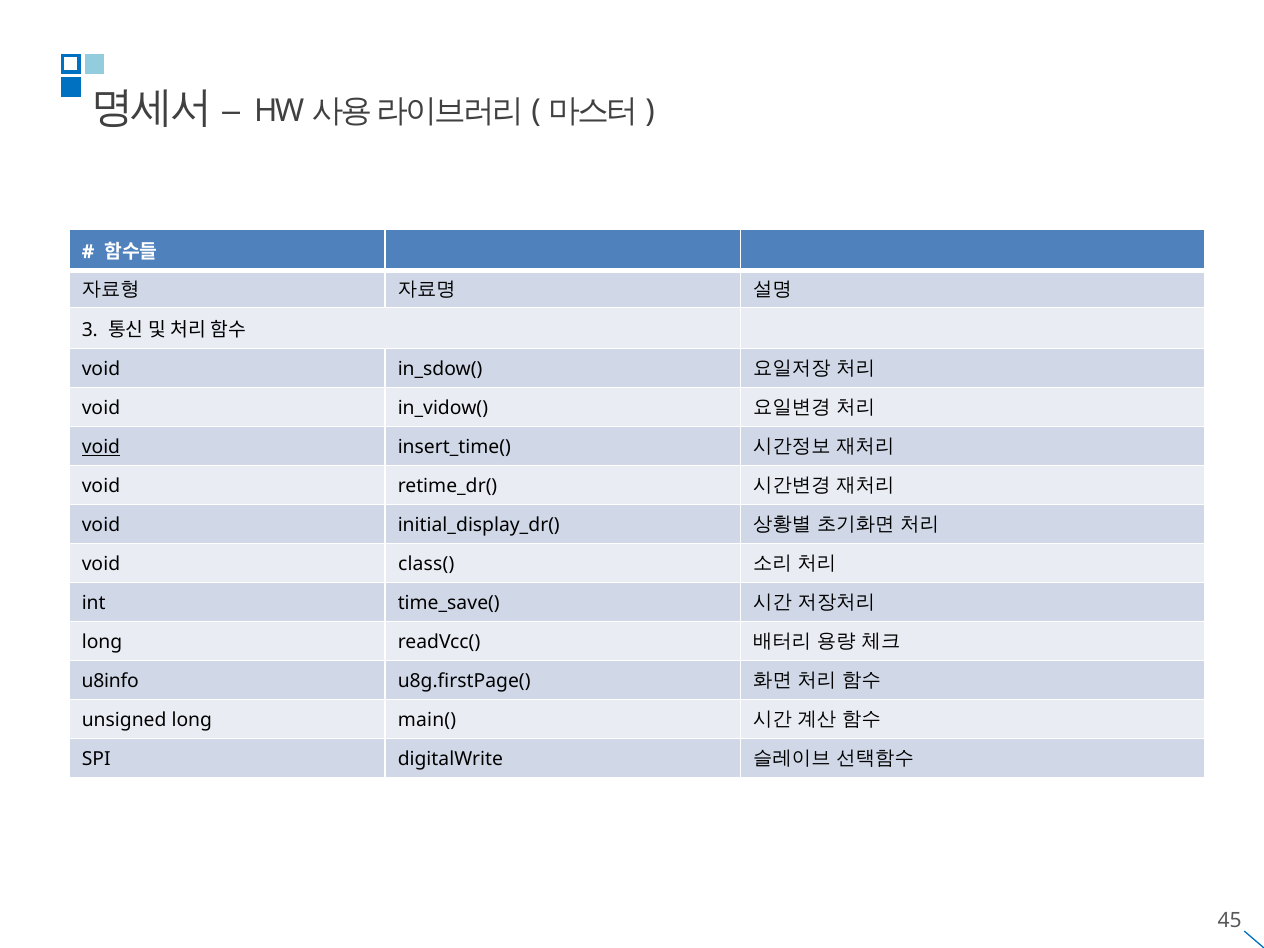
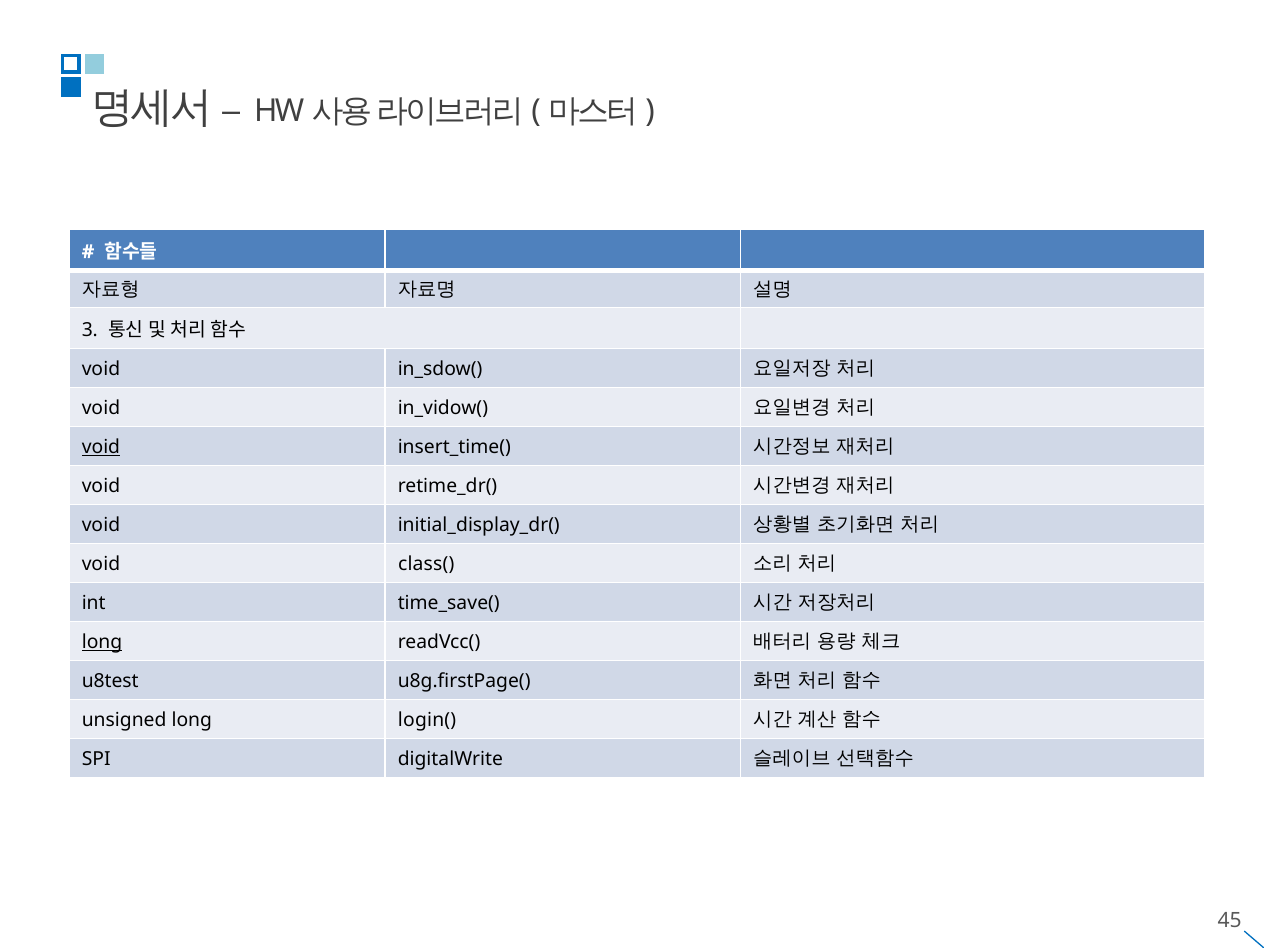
long underline: none -> present (102, 642)
u8info: u8info -> u8test (110, 681)
main(: main( -> login( (427, 720)
